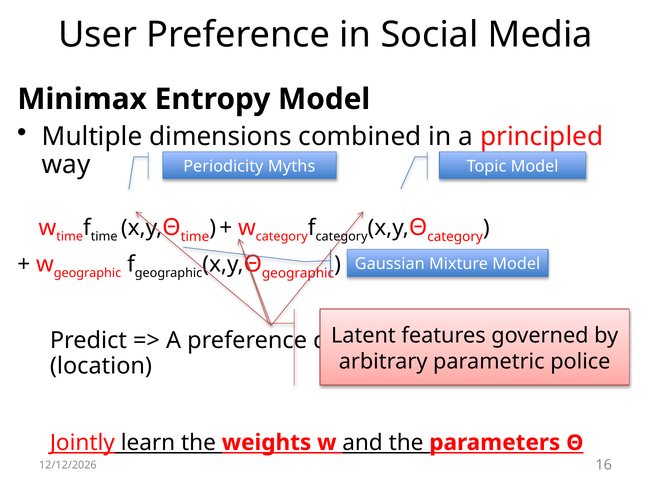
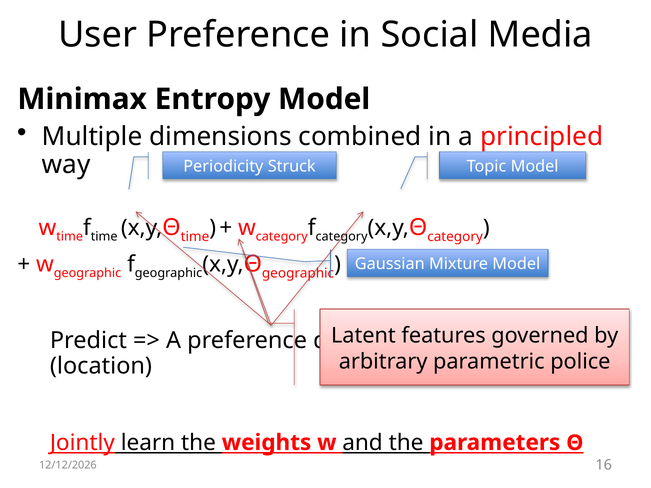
Myths: Myths -> Struck (292, 167)
